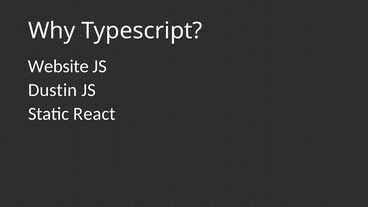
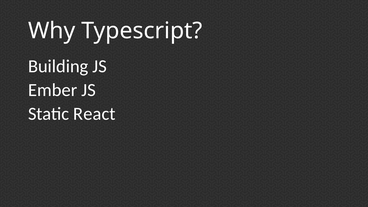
Website: Website -> Building (58, 66)
Dustin: Dustin -> Ember (53, 90)
